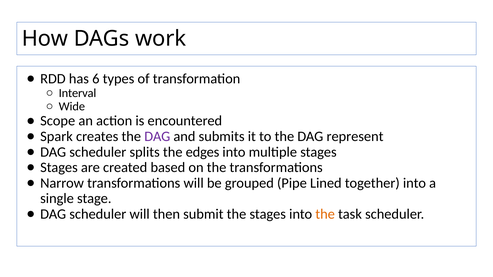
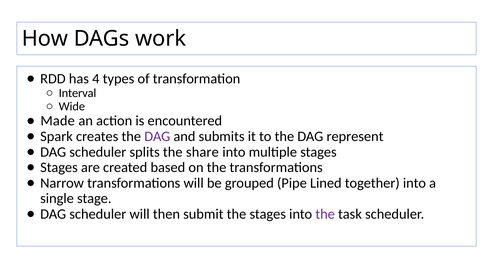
6: 6 -> 4 (96, 79)
Scope: Scope -> Made (58, 121)
edges: edges -> share (202, 152)
the colour: orange -> purple (325, 214)
